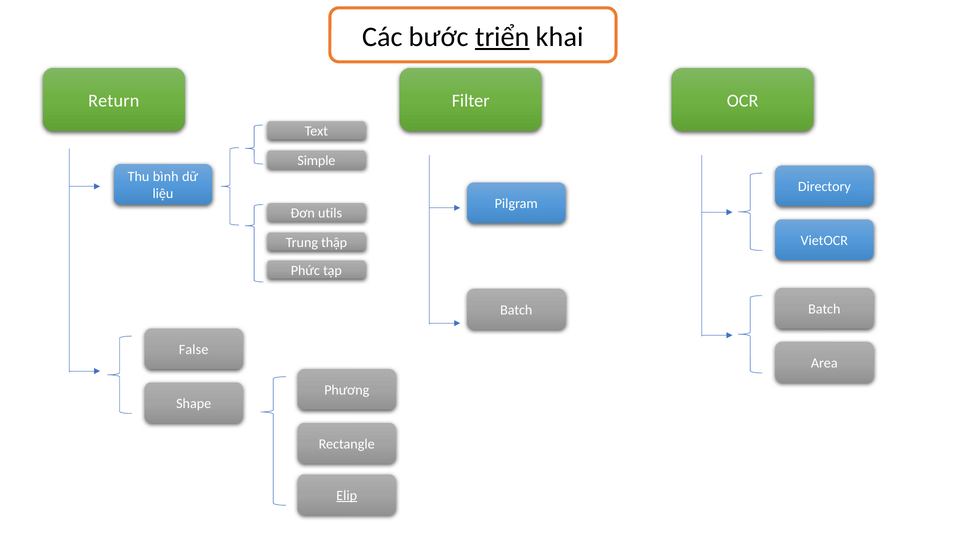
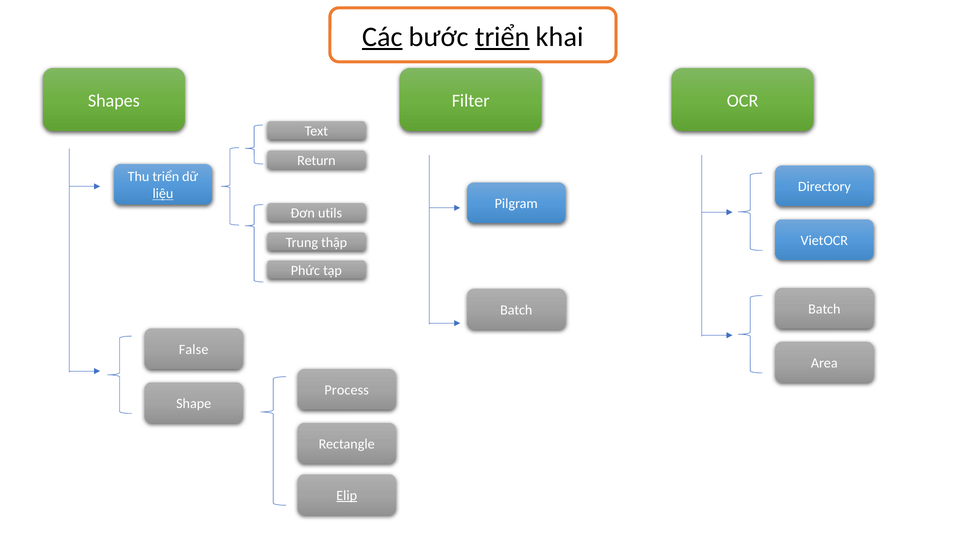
Các underline: none -> present (382, 37)
Return: Return -> Shapes (114, 101)
Simple: Simple -> Return (316, 161)
Thu bình: bình -> triển (166, 177)
liệu underline: none -> present (163, 194)
Phương: Phương -> Process (347, 390)
